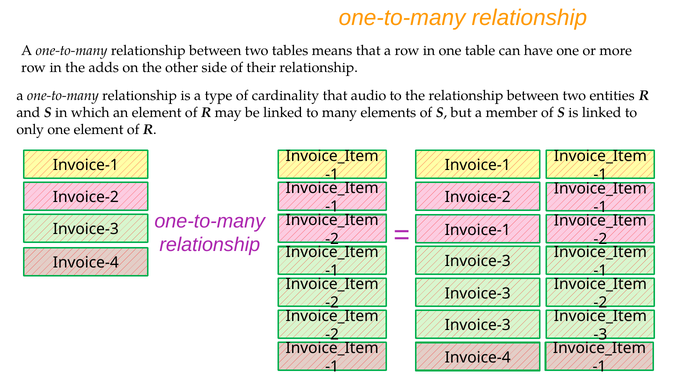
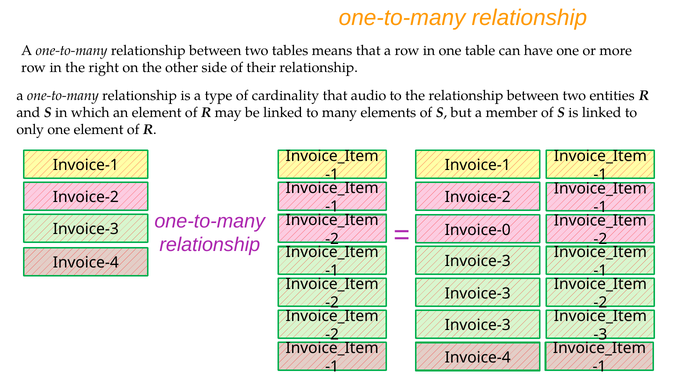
adds: adds -> right (104, 67)
Invoice-1: Invoice-1 -> Invoice-0 (478, 230)
